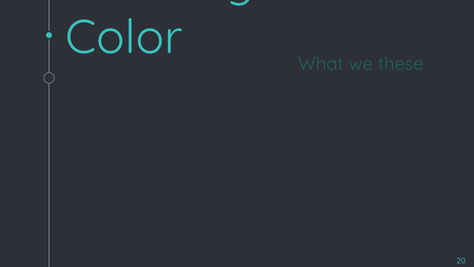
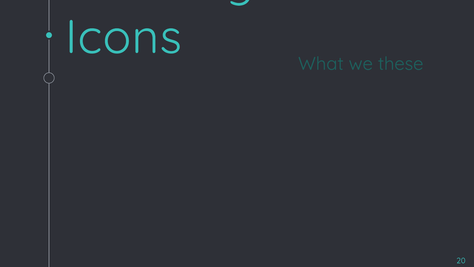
Color: Color -> Icons (124, 37)
